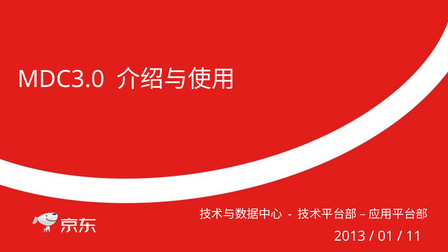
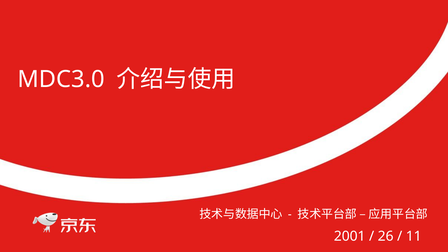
2013: 2013 -> 2001 (350, 236)
01: 01 -> 26 (386, 236)
